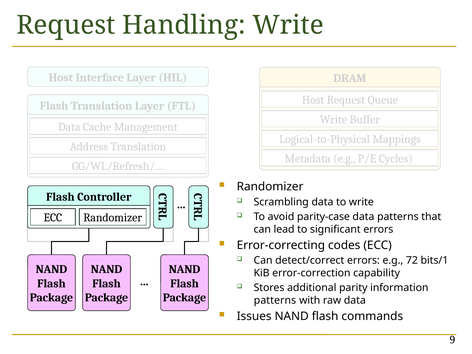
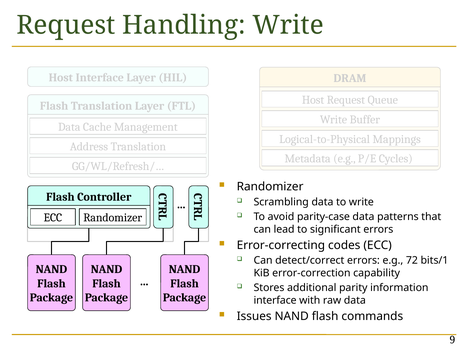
patterns: patterns -> interface (275, 300)
